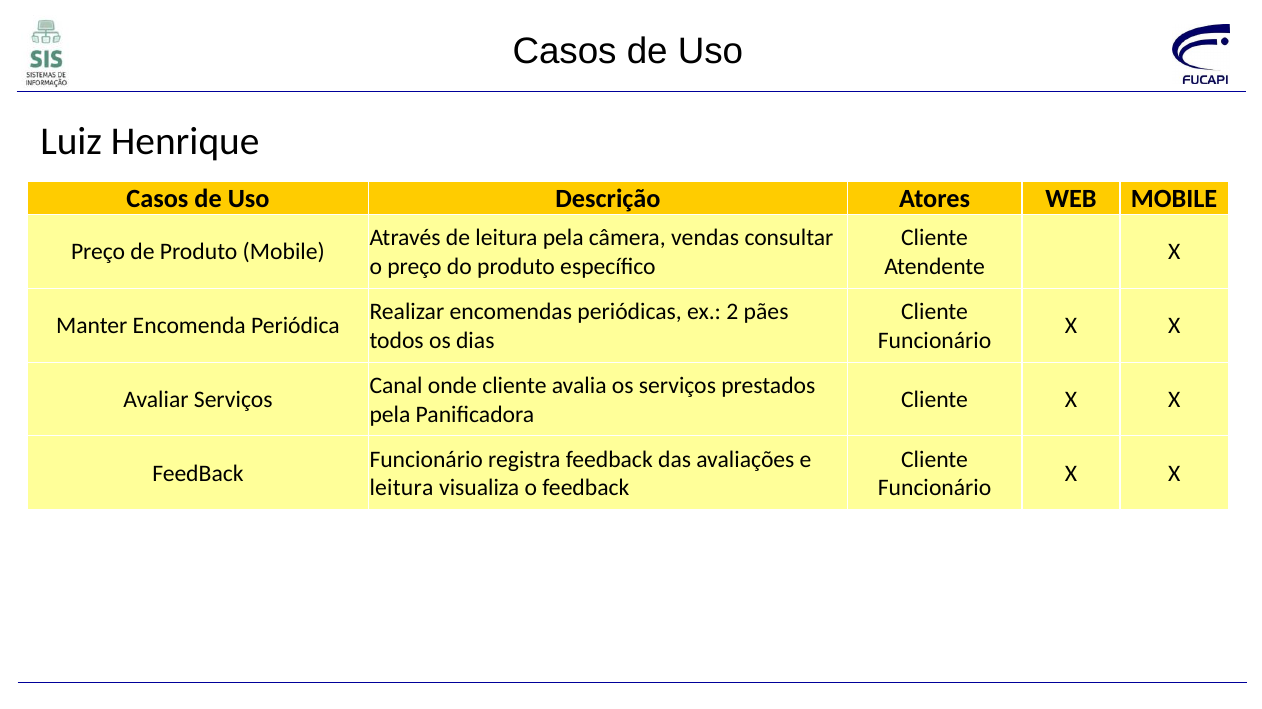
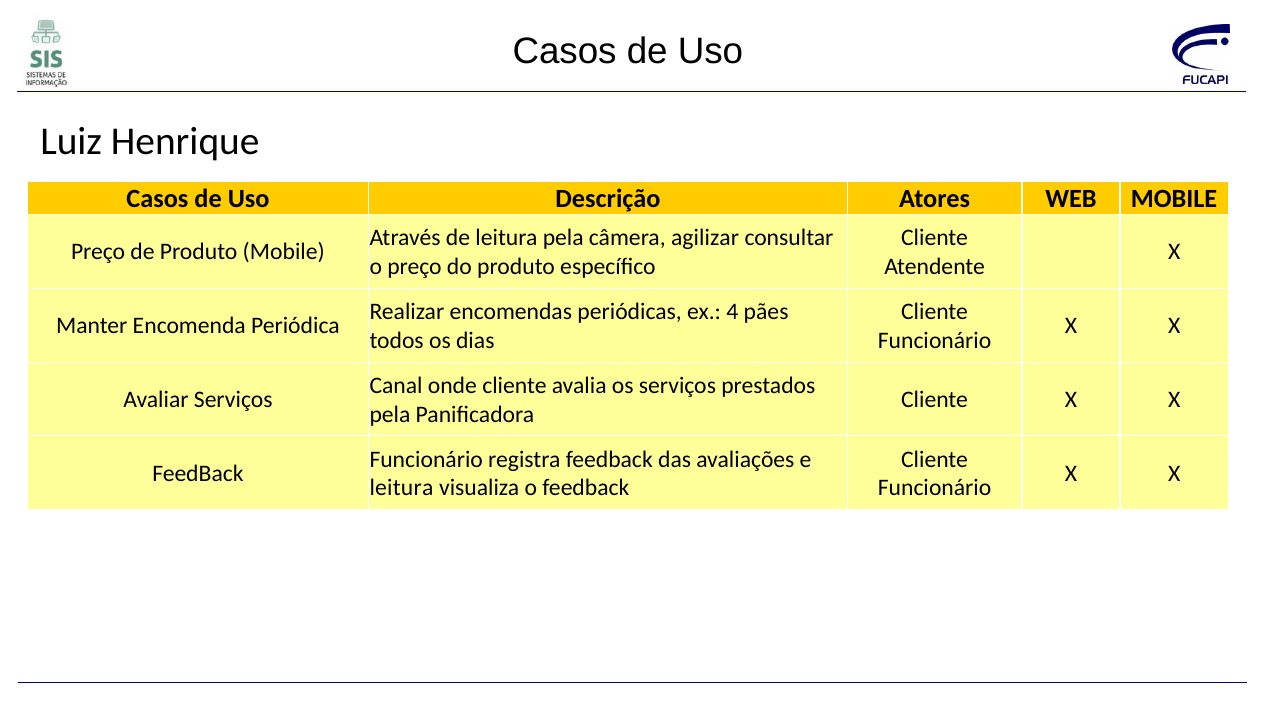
vendas: vendas -> agilizar (705, 238)
2: 2 -> 4 (732, 312)
